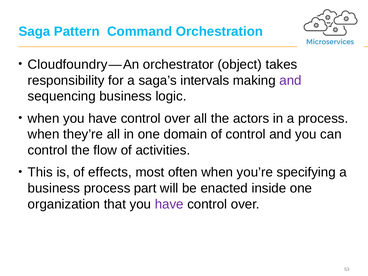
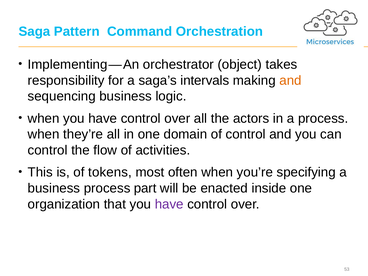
Cloudfoundry: Cloudfoundry -> Implementing (68, 64)
and colour: purple -> orange (290, 80)
effects: effects -> tokens (110, 172)
